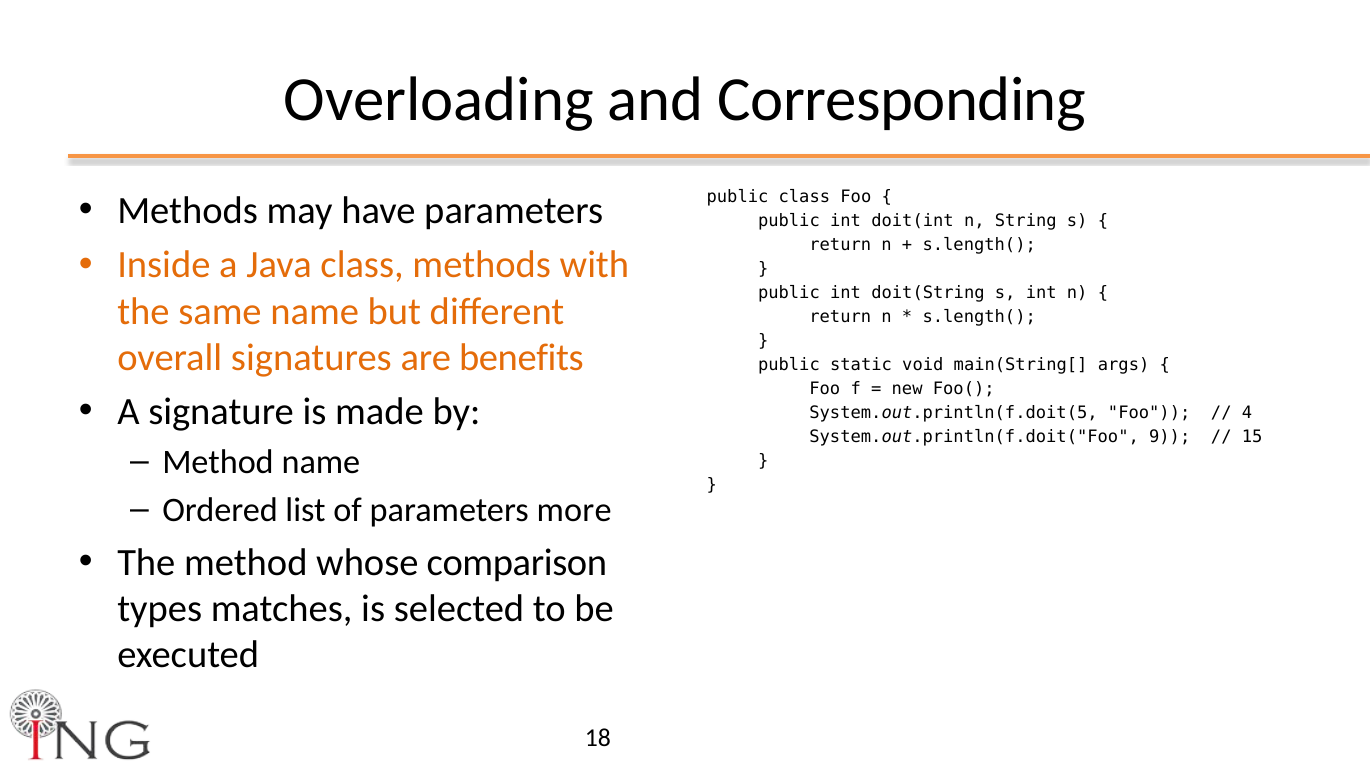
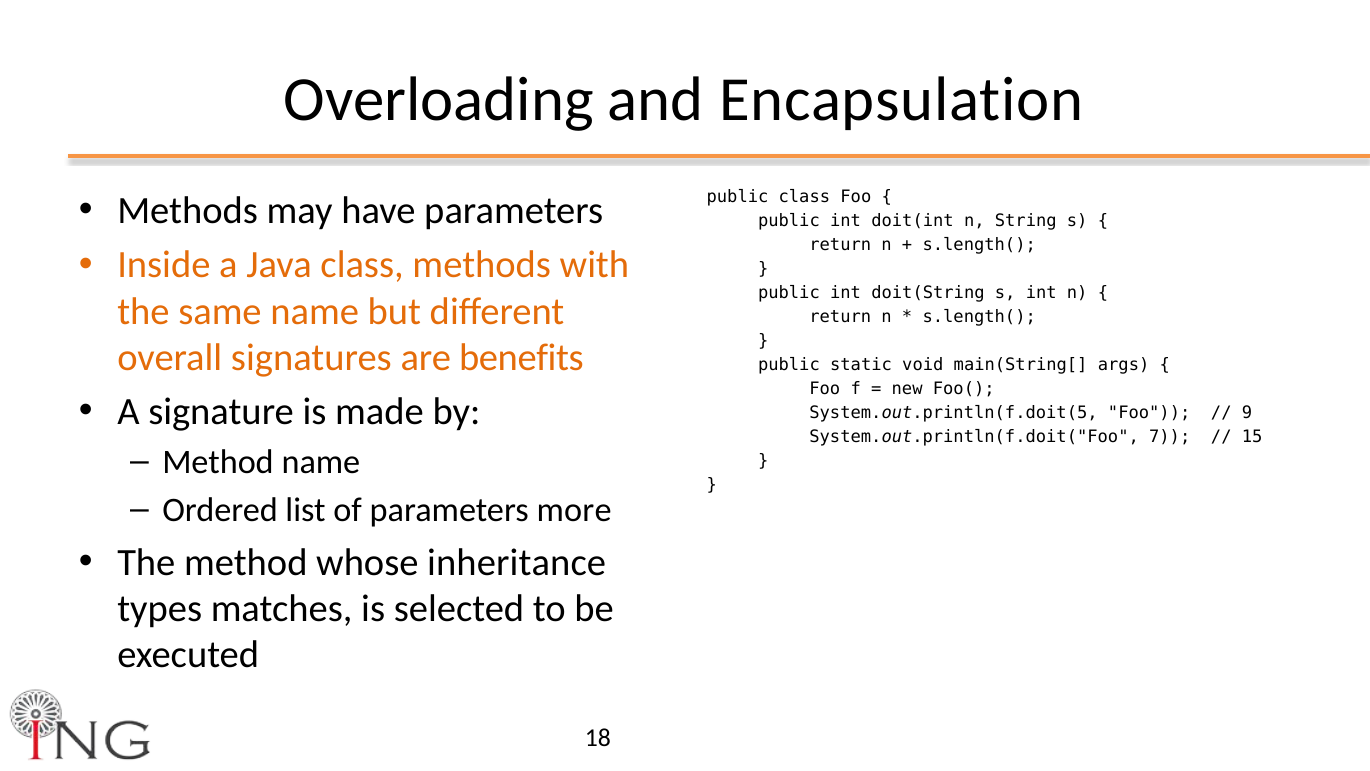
Corresponding: Corresponding -> Encapsulation (901, 99)
4: 4 -> 9 (1247, 412)
9: 9 -> 7 (1170, 436)
comparison: comparison -> inheritance (517, 562)
